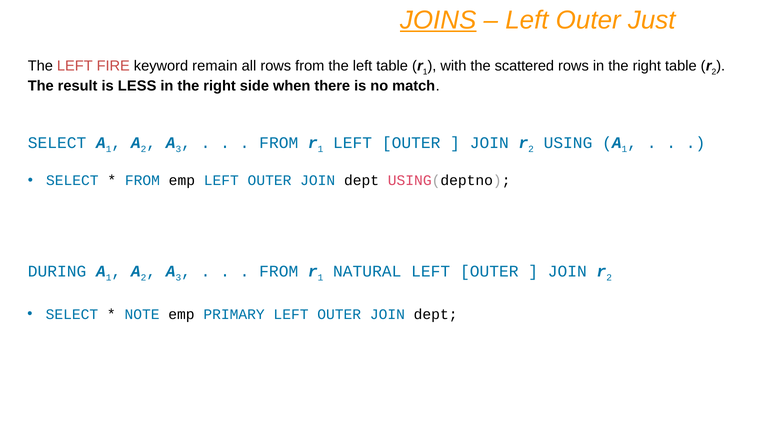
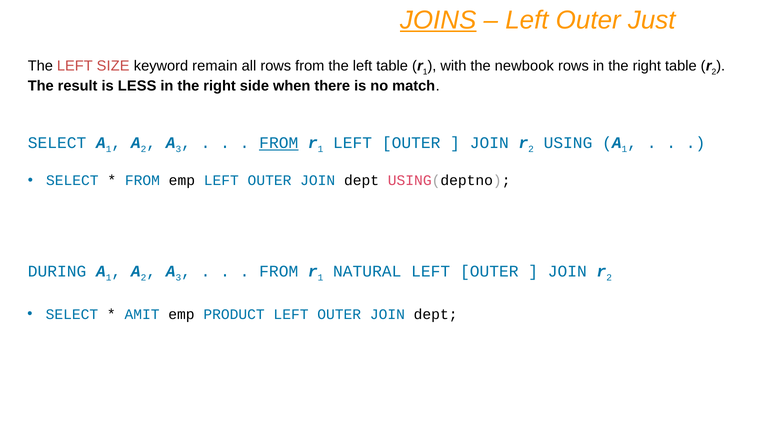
FIRE: FIRE -> SIZE (113, 66)
scattered: scattered -> newbook (524, 66)
FROM underline: none -> present (279, 143)
NOTE: NOTE -> AMIT (142, 315)
PRIMARY: PRIMARY -> PRODUCT (234, 315)
